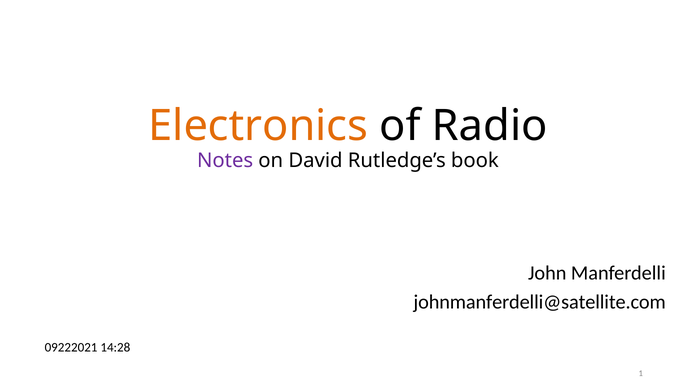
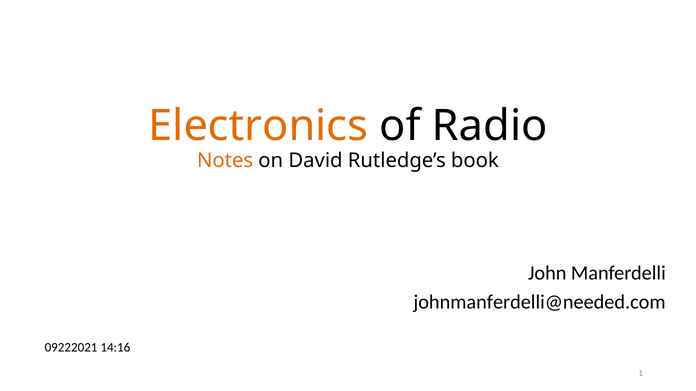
Notes colour: purple -> orange (225, 161)
johnmanferdelli@satellite.com: johnmanferdelli@satellite.com -> johnmanferdelli@needed.com (540, 303)
14:28: 14:28 -> 14:16 (115, 348)
